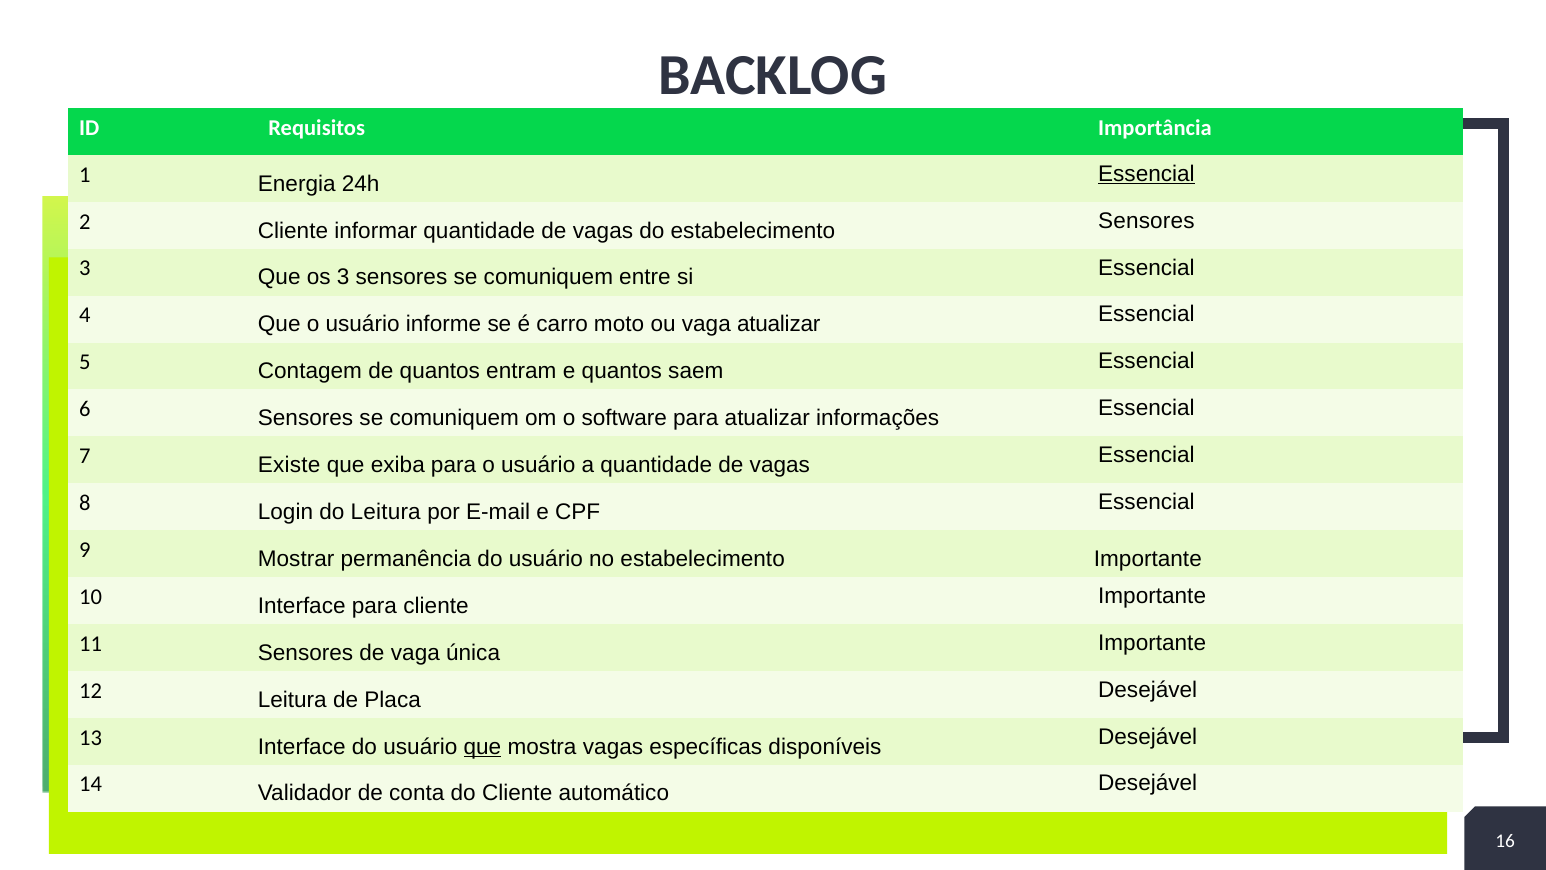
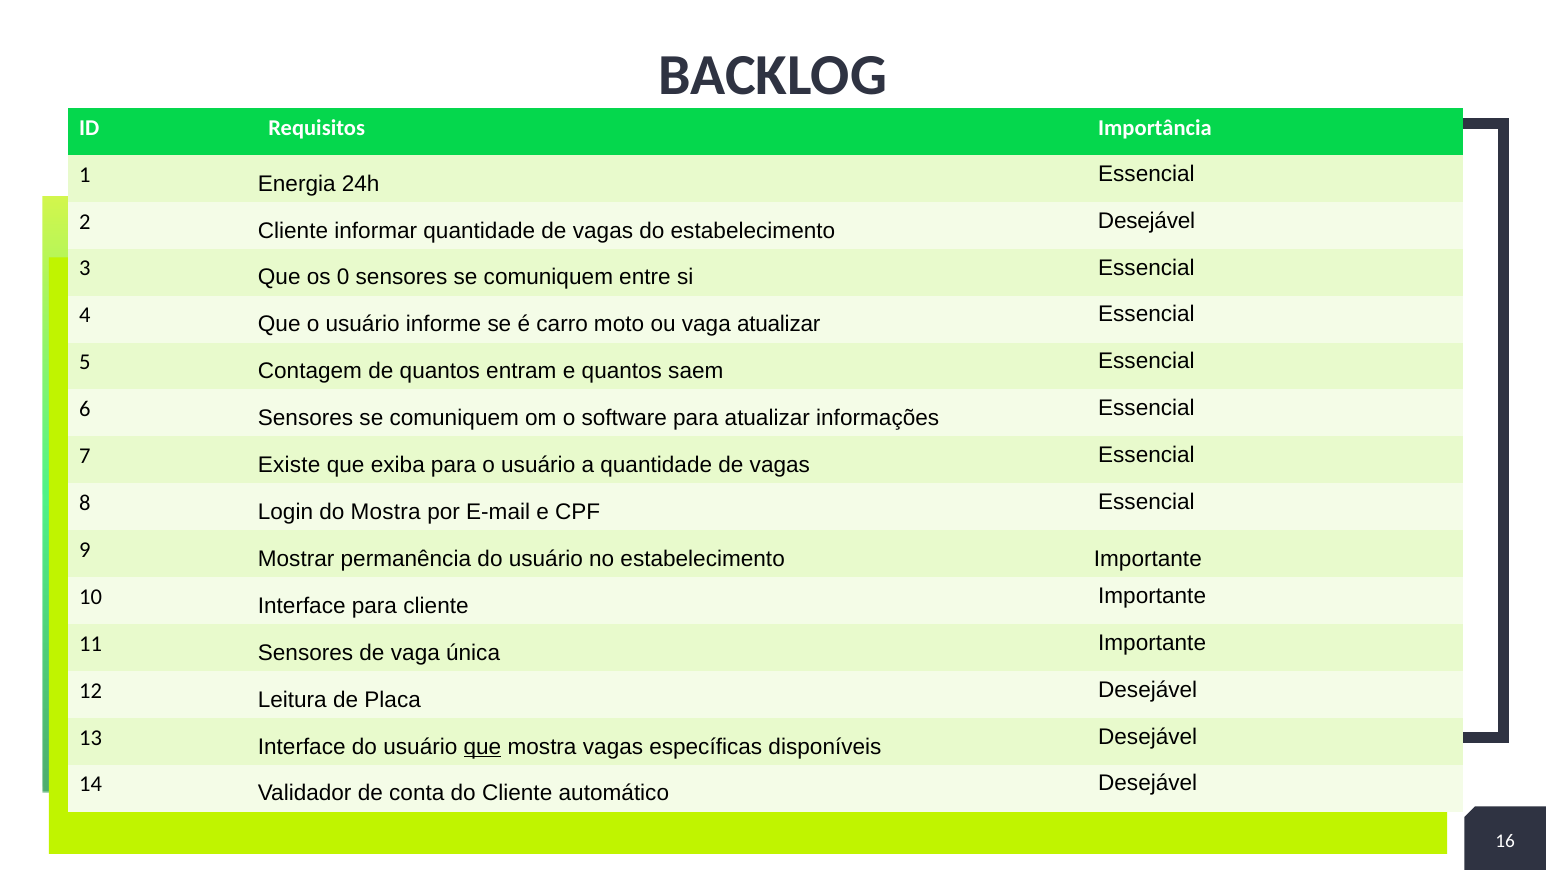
Essencial underline: present -> none (1146, 174)
estabelecimento Sensores: Sensores -> Desejável (1147, 221)
os 3: 3 -> 0 (343, 277)
do Leitura: Leitura -> Mostra (386, 512)
